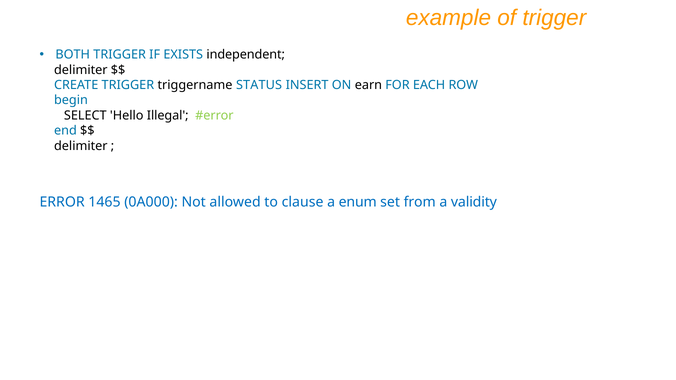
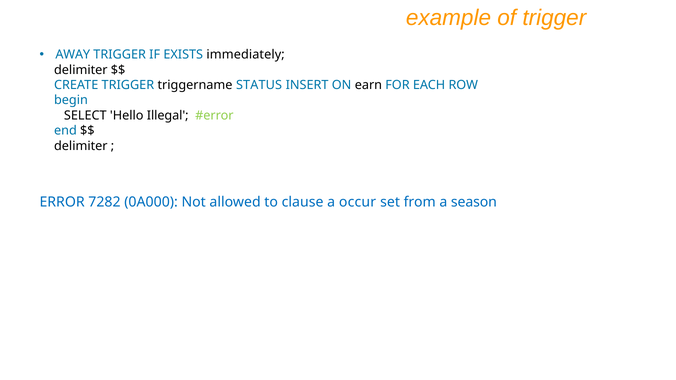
BOTH: BOTH -> AWAY (73, 55)
independent: independent -> immediately (246, 55)
1465: 1465 -> 7282 (104, 202)
enum: enum -> occur (358, 202)
validity: validity -> season (474, 202)
